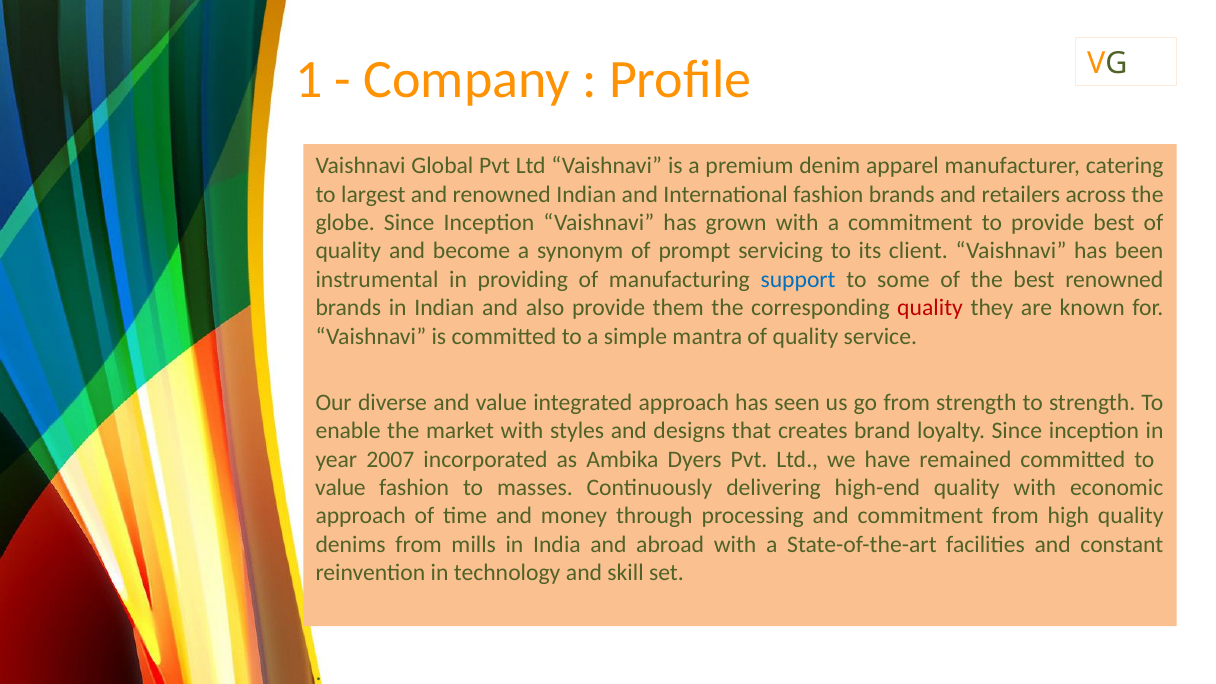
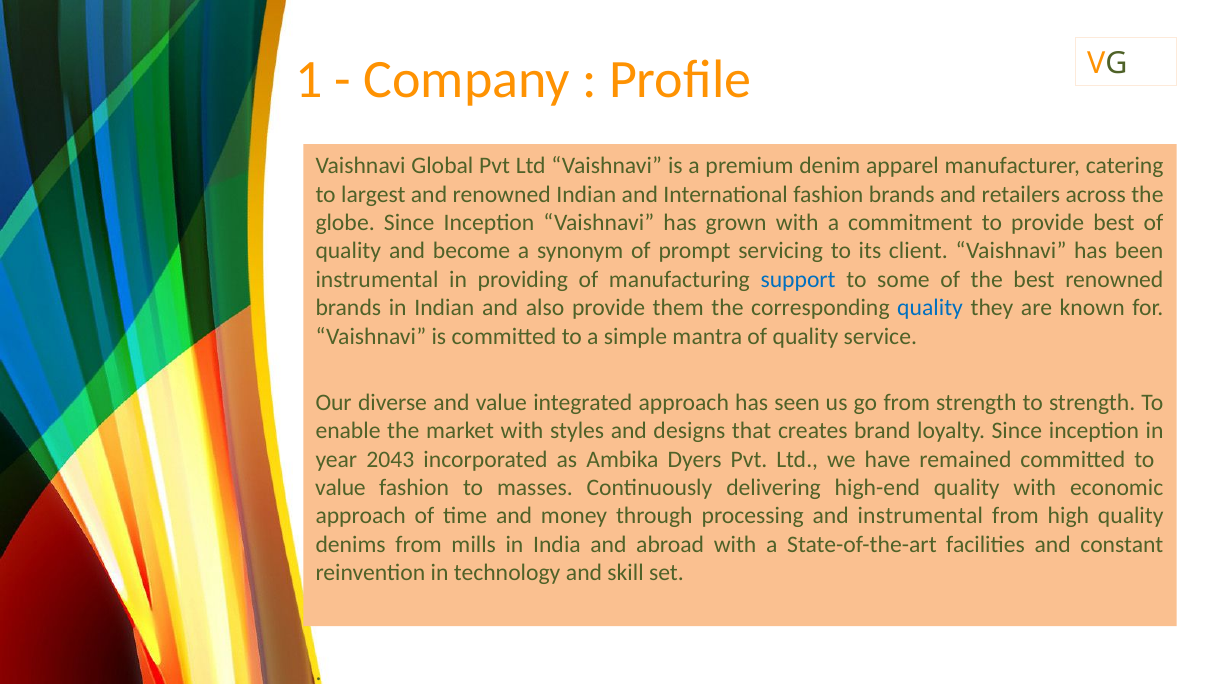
quality colour: red -> blue (930, 308)
2007: 2007 -> 2043 (390, 459)
and commitment: commitment -> instrumental (920, 516)
